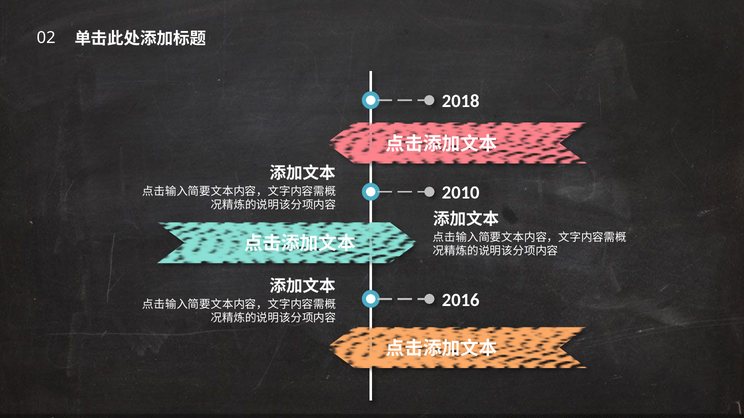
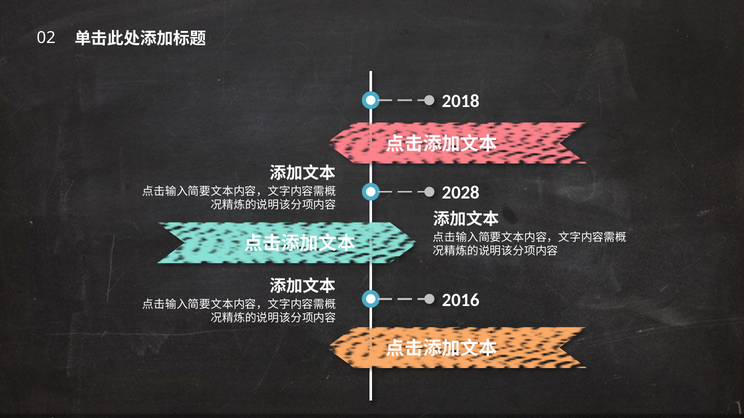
2010: 2010 -> 2028 (461, 193)
